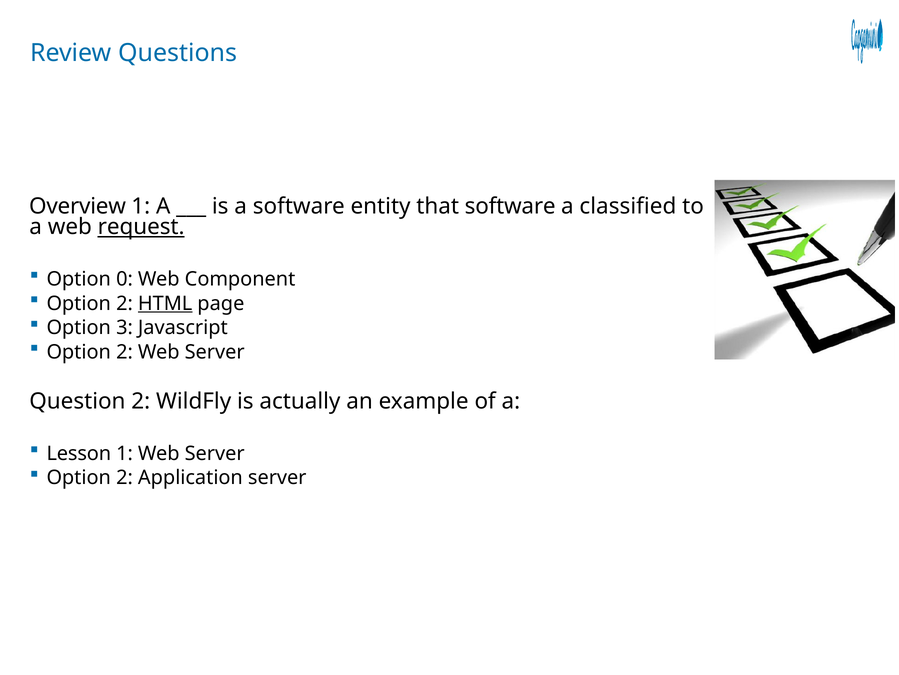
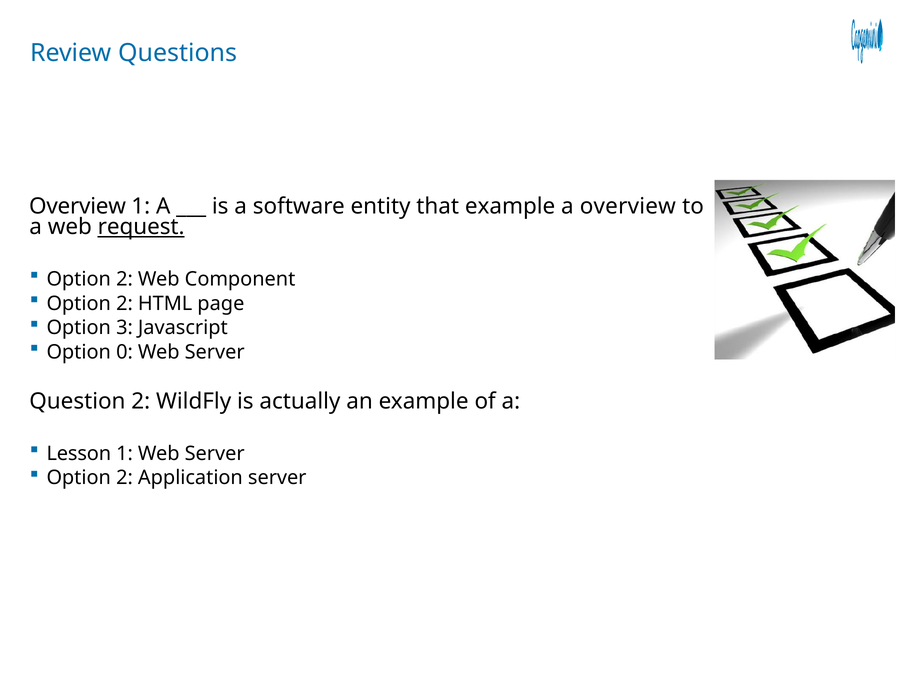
that software: software -> example (510, 206)
a classified: classified -> overview (628, 206)
0: 0 -> 2 (125, 279)
HTML underline: present -> none (165, 303)
2: 2 -> 0 (125, 352)
